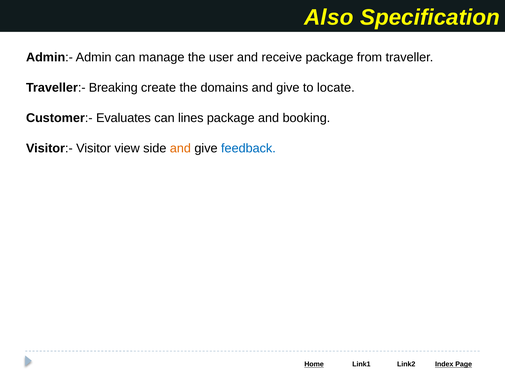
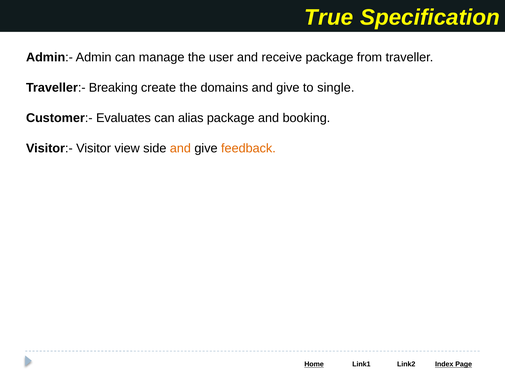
Also: Also -> True (329, 18)
locate: locate -> single (336, 88)
lines: lines -> alias (191, 118)
feedback colour: blue -> orange (248, 148)
